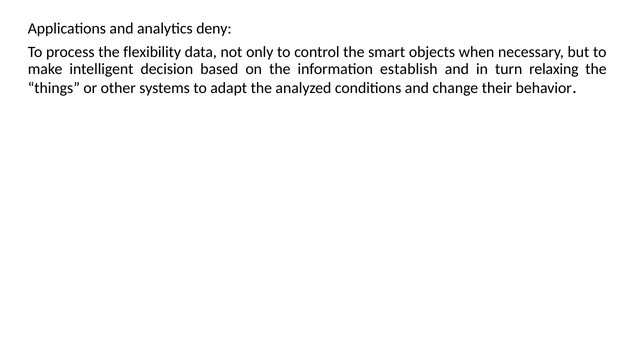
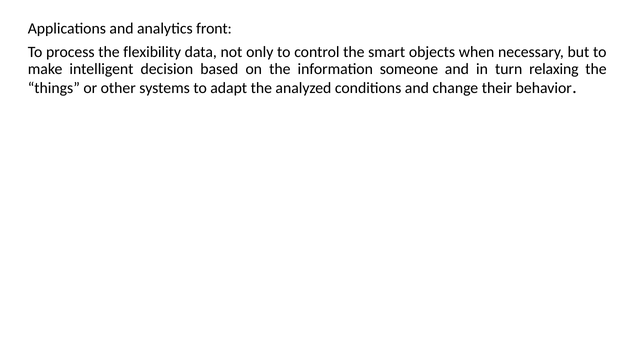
deny: deny -> front (214, 28)
establish: establish -> someone (409, 69)
